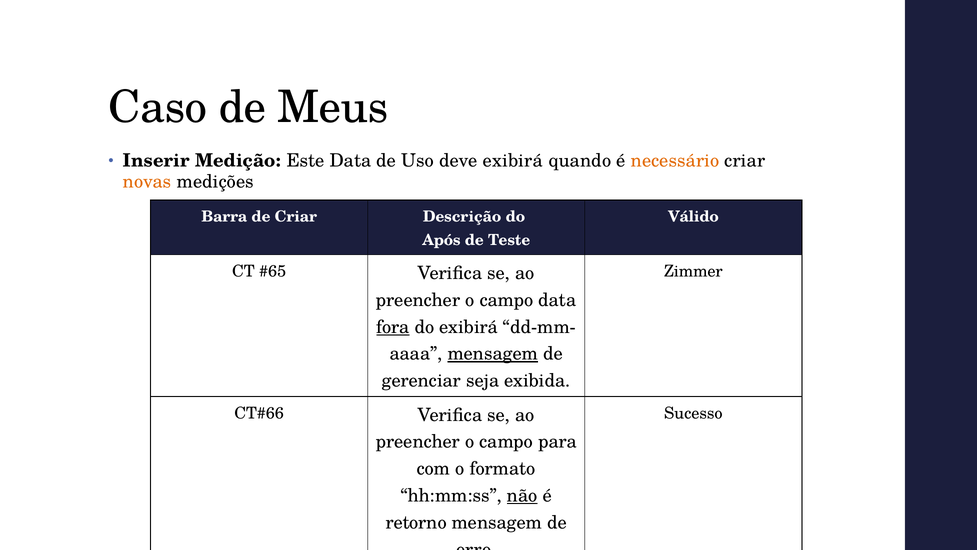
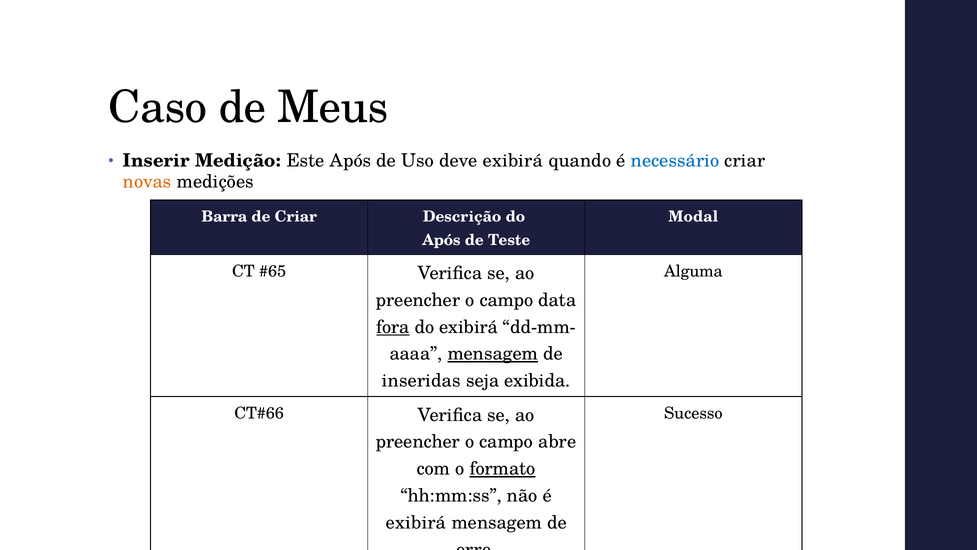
Este Data: Data -> Após (350, 161)
necessário colour: orange -> blue (675, 161)
Válido: Válido -> Modal (693, 216)
Zimmer: Zimmer -> Alguma (693, 271)
gerenciar: gerenciar -> inseridas (421, 380)
para: para -> abre (557, 442)
formato underline: none -> present (503, 468)
não underline: present -> none (522, 495)
retorno: retorno -> exibirá (416, 522)
